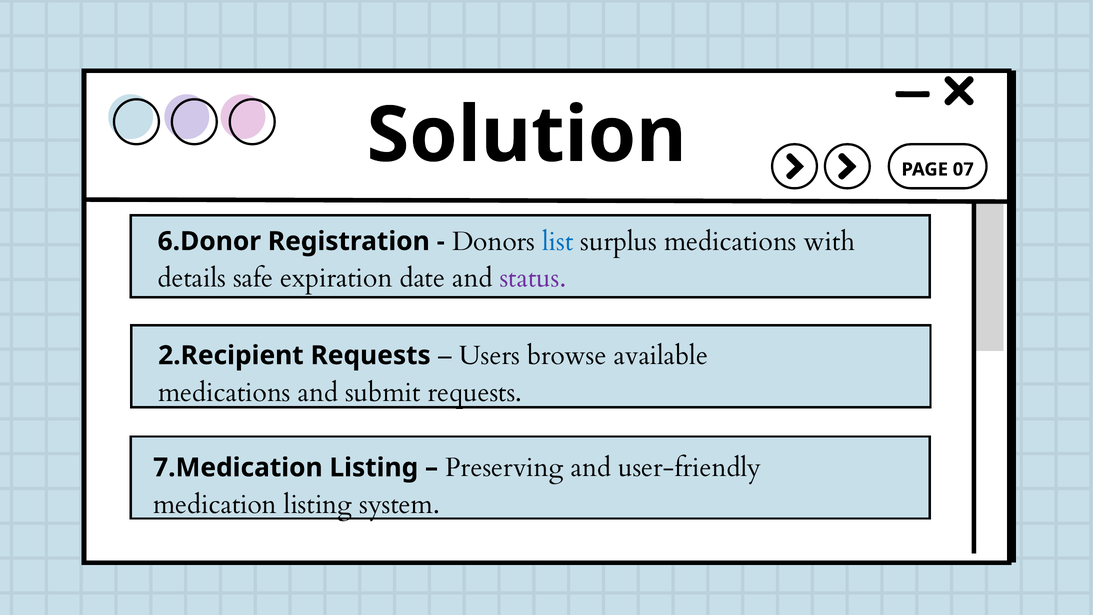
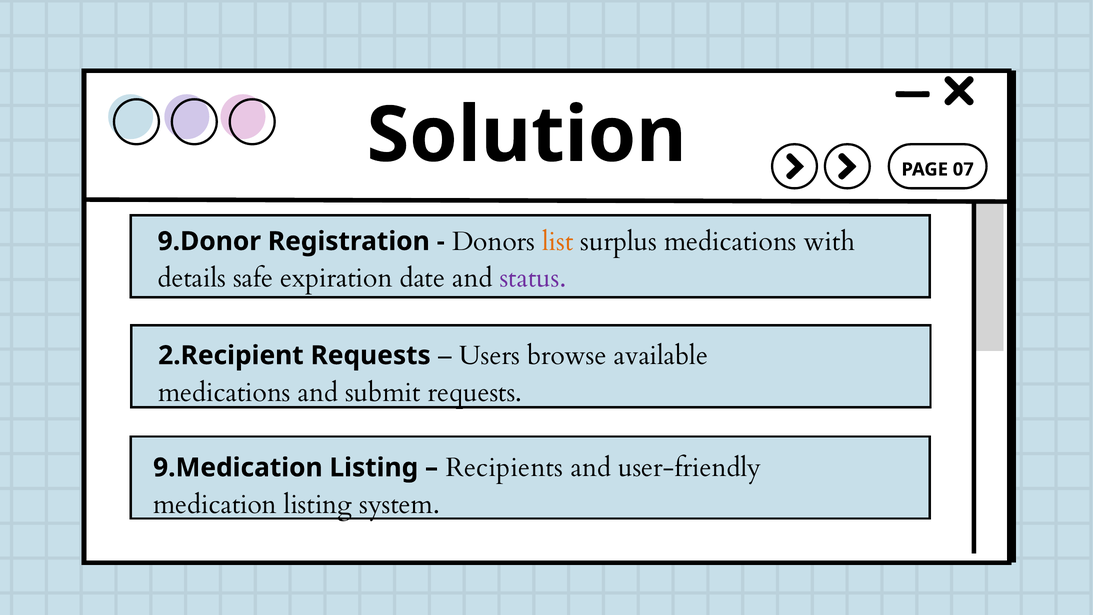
6.Donor: 6.Donor -> 9.Donor (209, 241)
list colour: blue -> orange (558, 241)
7.Medication: 7.Medication -> 9.Medication (238, 467)
Preserving: Preserving -> Recipients (504, 467)
